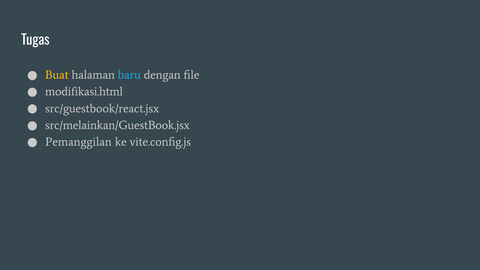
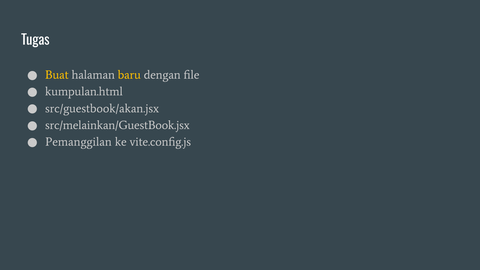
baru colour: light blue -> yellow (129, 75)
modifikasi.html: modifikasi.html -> kumpulan.html (84, 92)
src/guestbook/react.jsx: src/guestbook/react.jsx -> src/guestbook/akan.jsx (102, 108)
